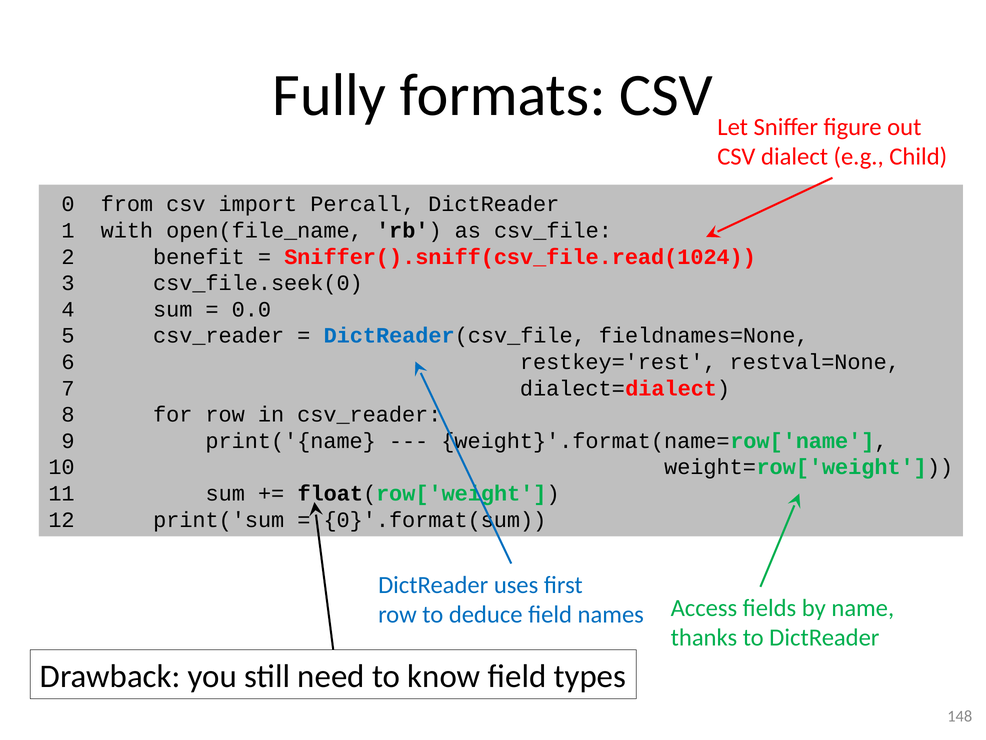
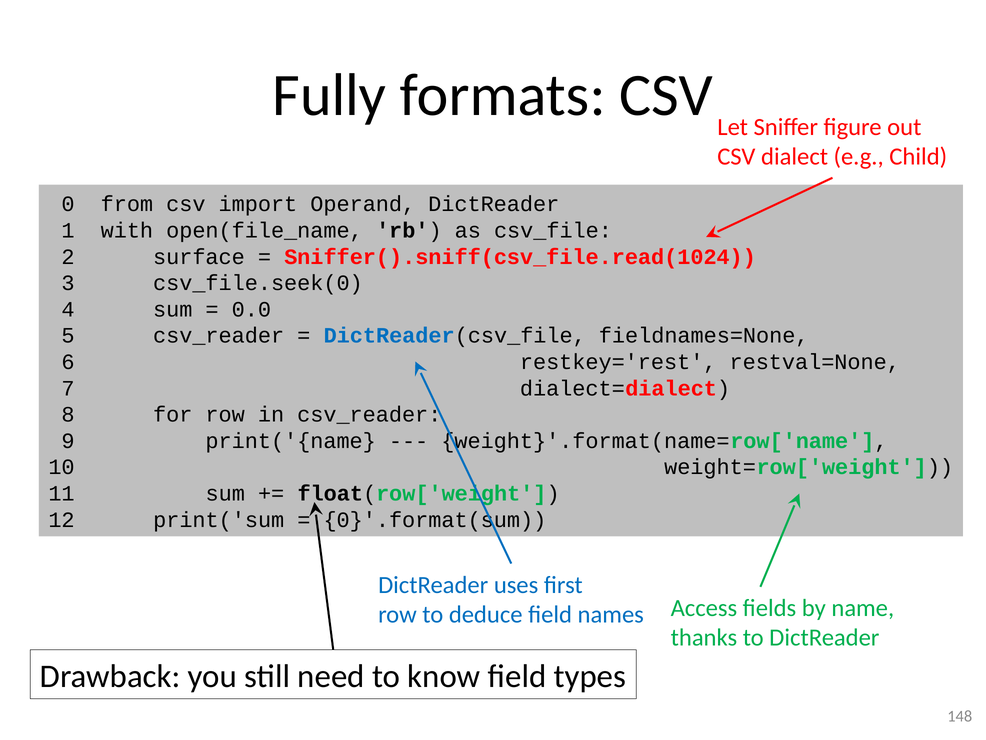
Percall: Percall -> Operand (363, 204)
benefit: benefit -> surface (199, 257)
